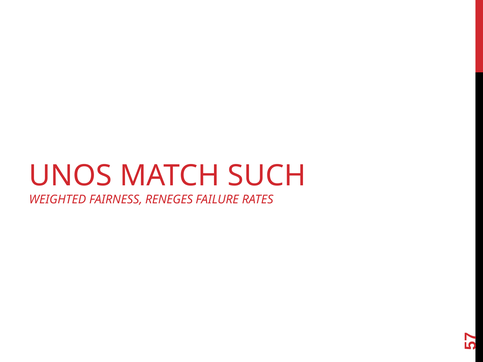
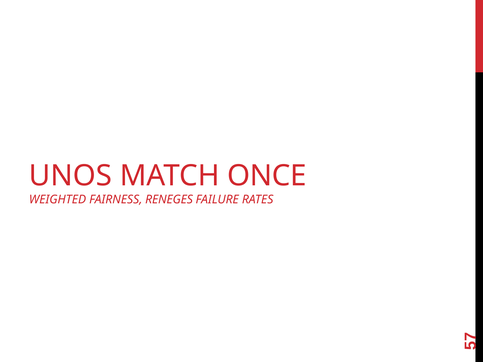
SUCH: SUCH -> ONCE (267, 176)
